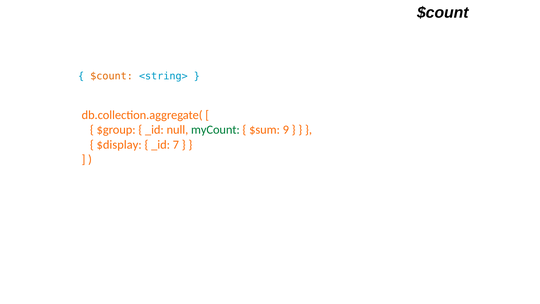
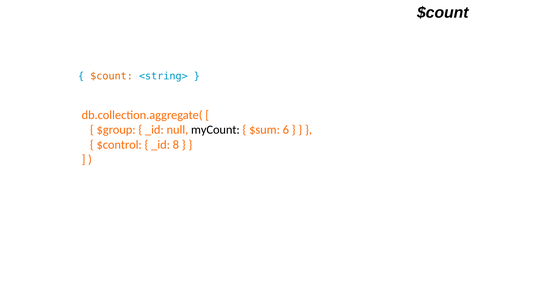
myCount colour: green -> black (215, 130)
9: 9 -> 6 (286, 130)
$display: $display -> $control (119, 145)
7: 7 -> 8 (176, 145)
